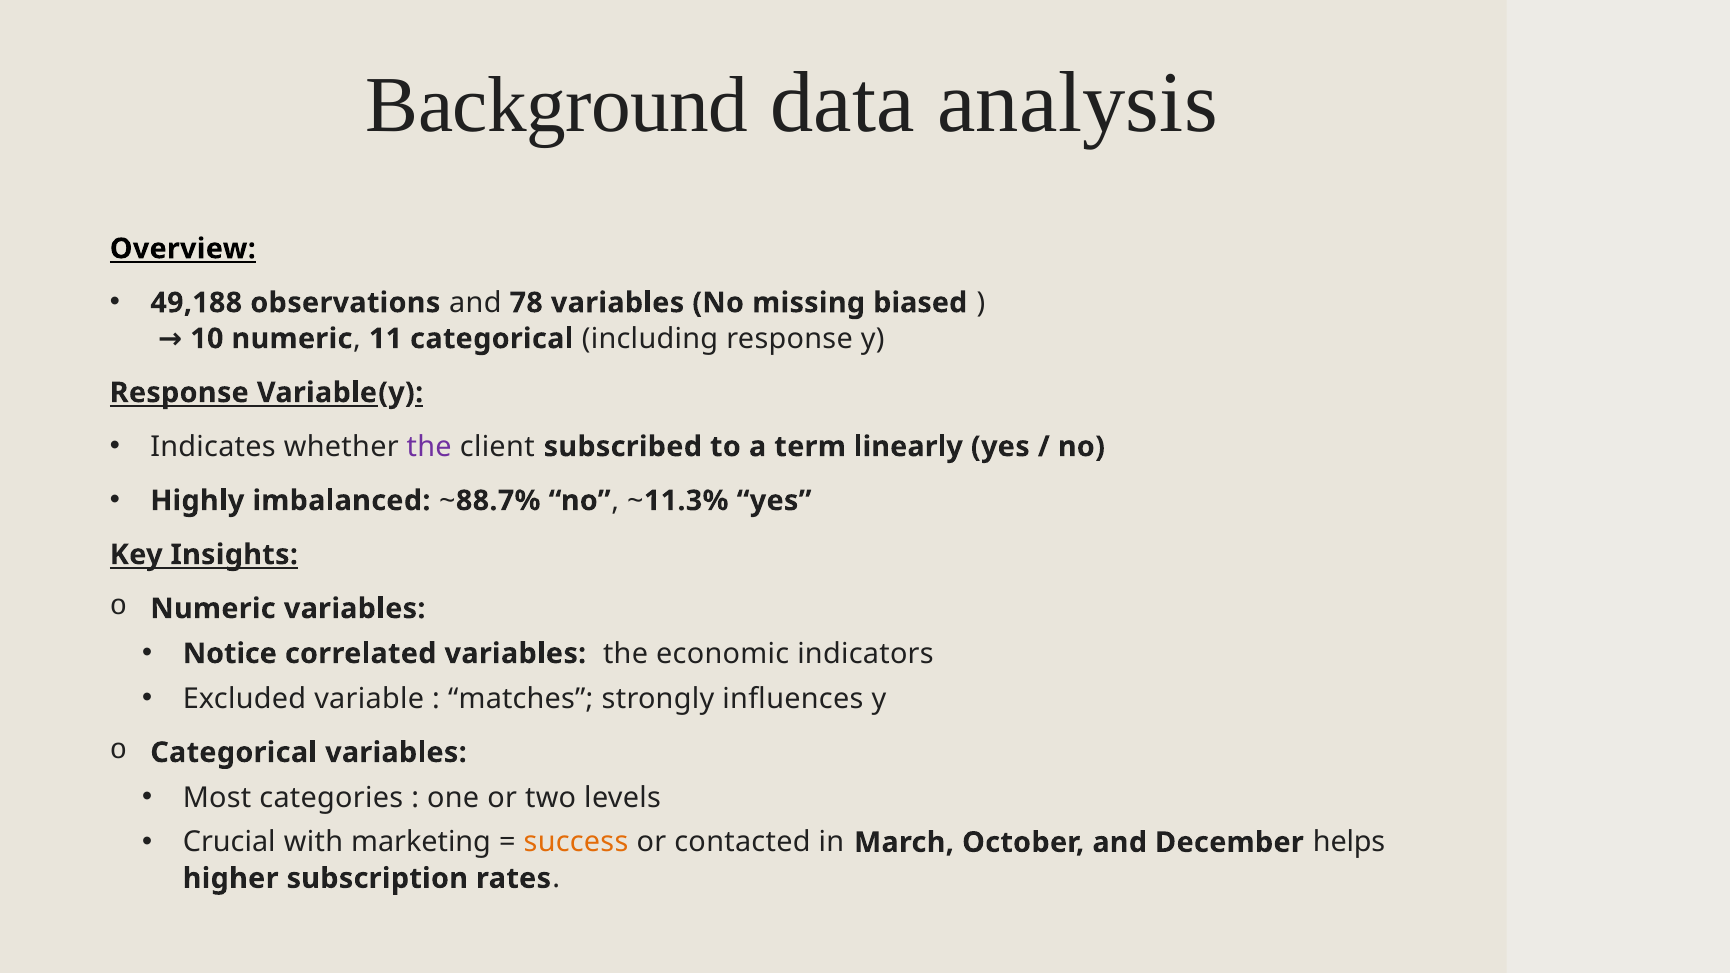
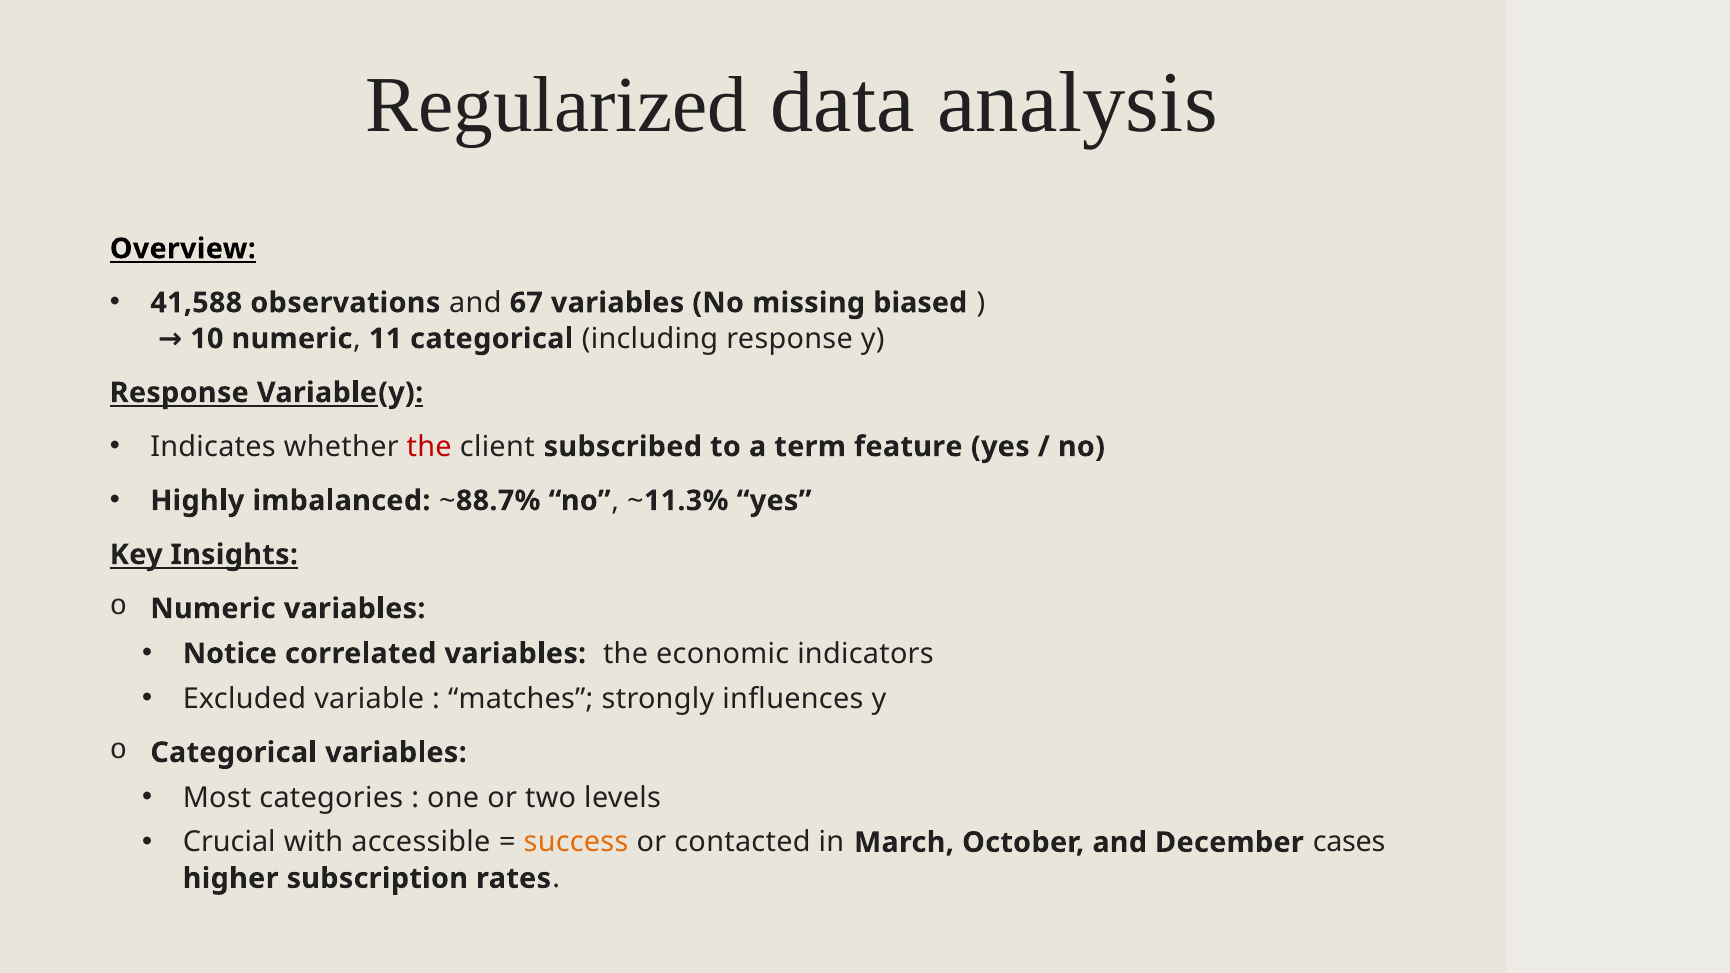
Background: Background -> Regularized (557, 105)
49,188: 49,188 -> 41,588 (196, 303)
78: 78 -> 67 (526, 303)
the colour: purple -> red (429, 447)
linearly: linearly -> feature (908, 447)
marketing: marketing -> accessible (421, 843)
helps: helps -> cases (1349, 843)
